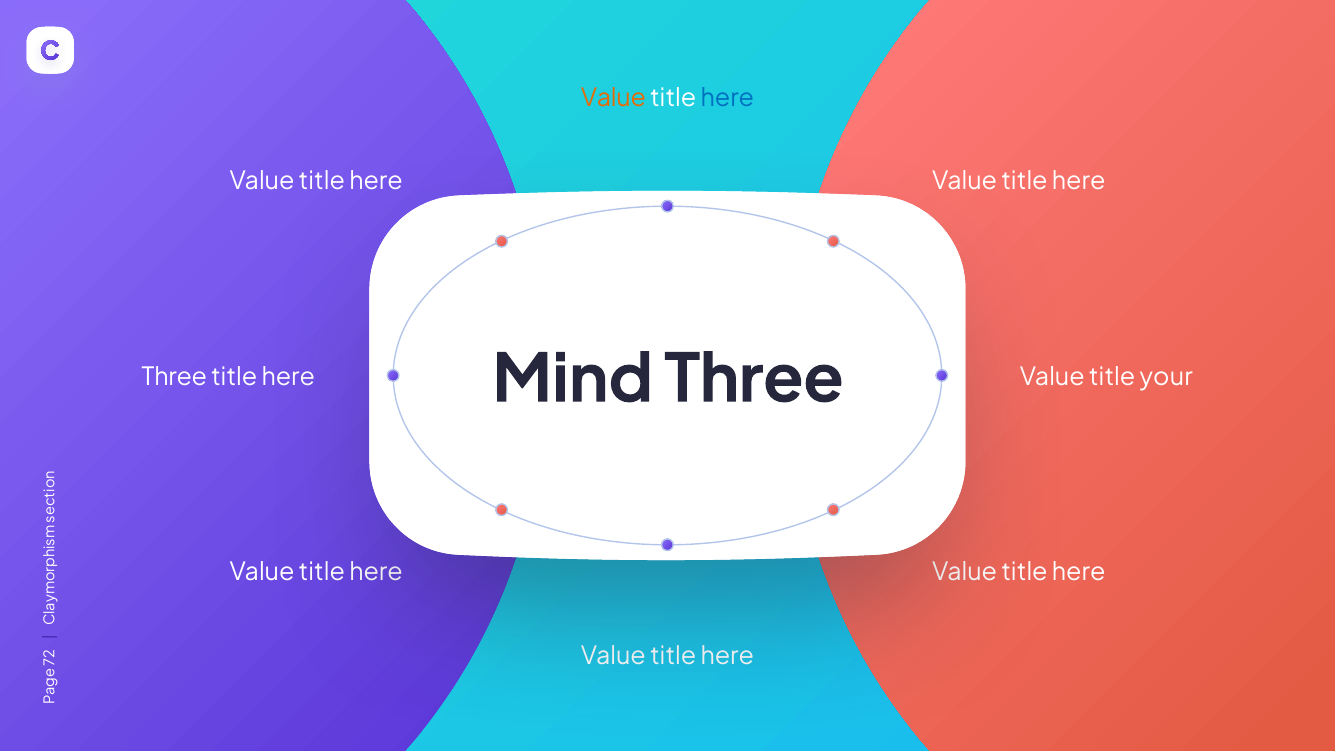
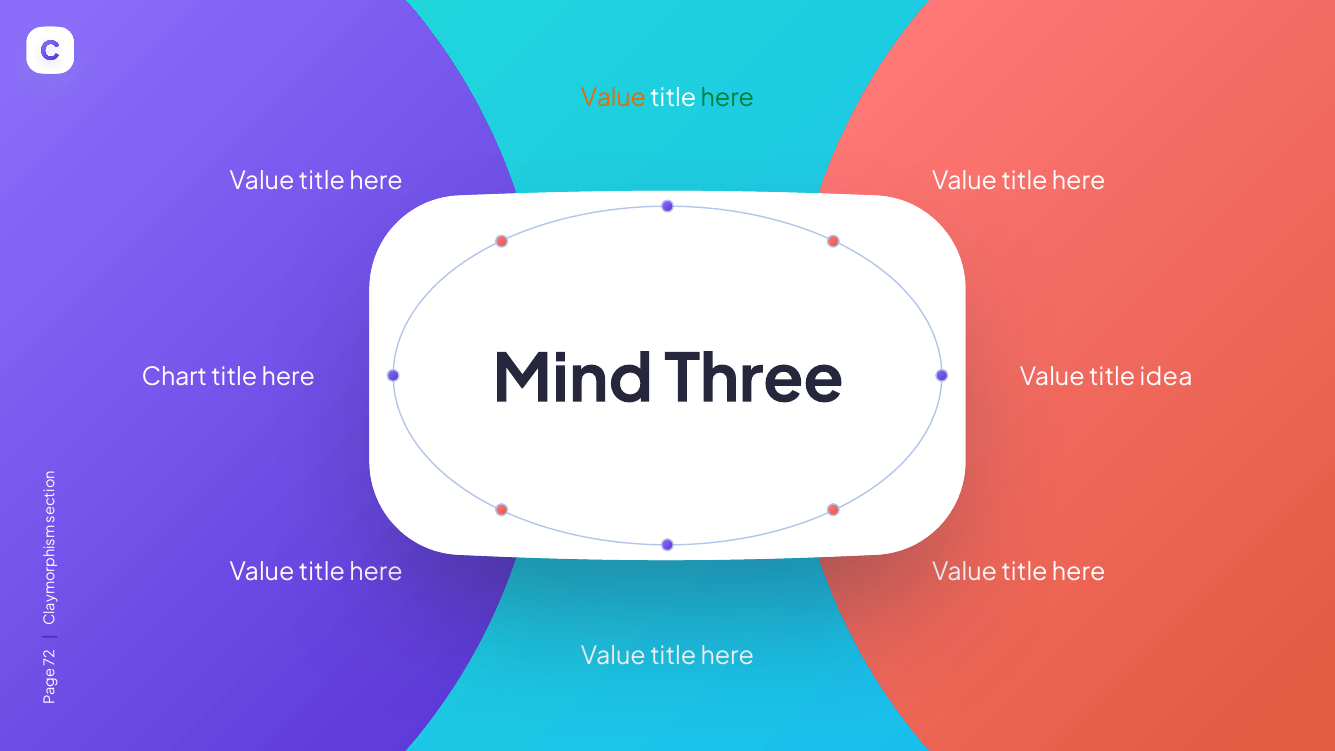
here colour: blue -> green (727, 98)
Three: Three -> Chart (174, 377)
your: your -> idea (1166, 377)
